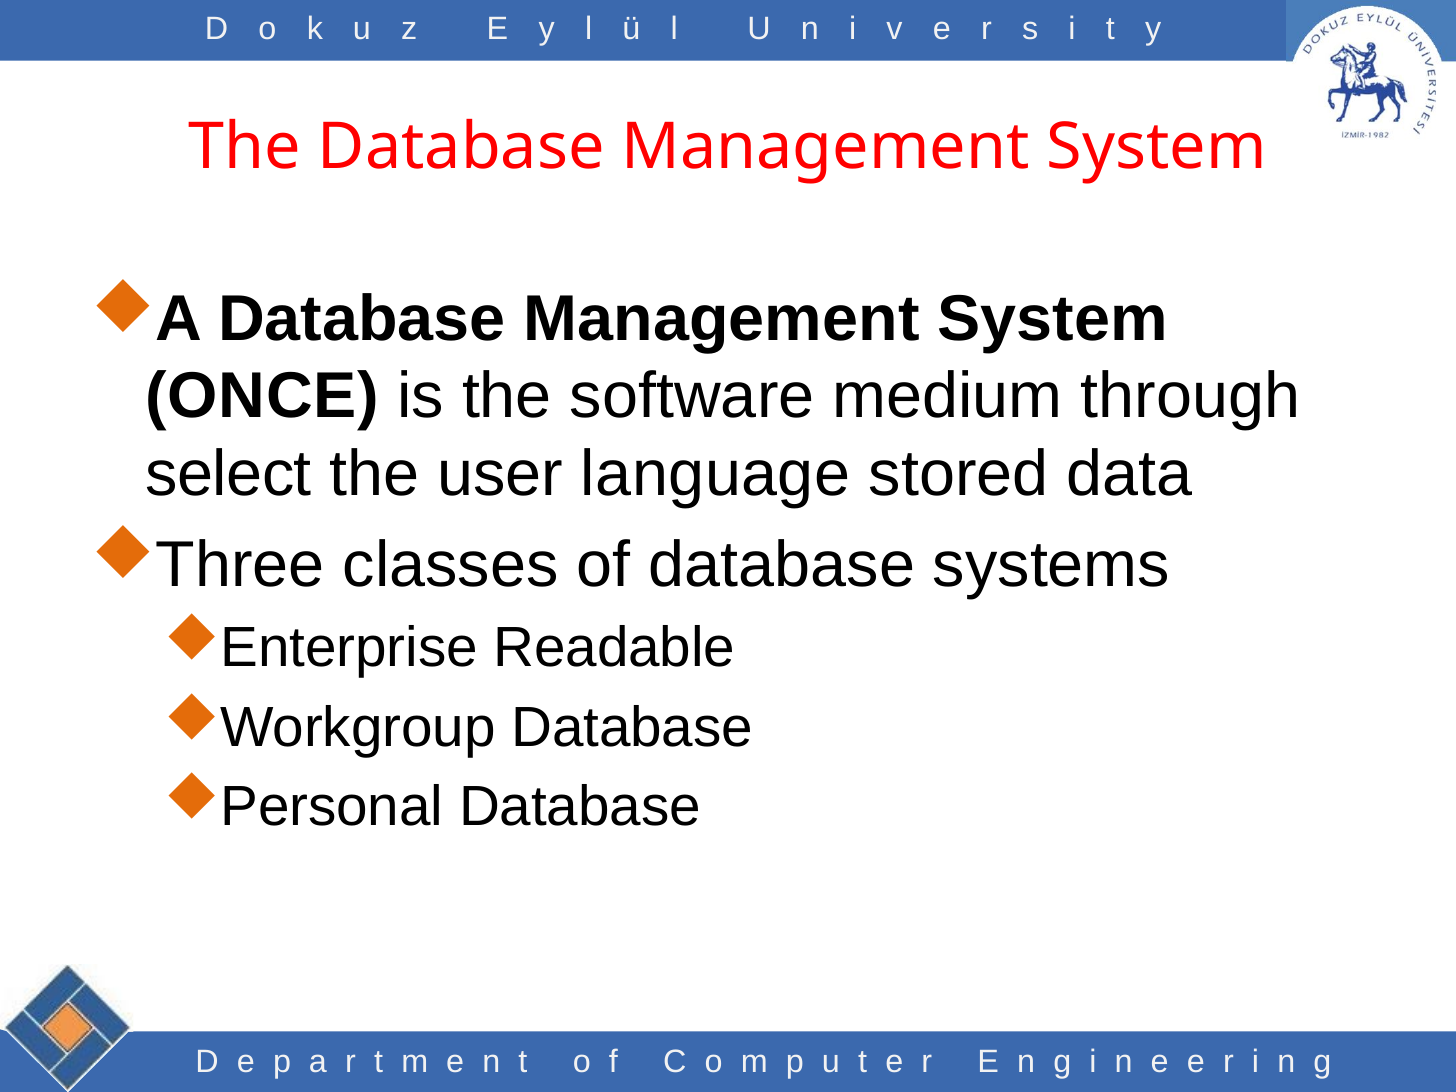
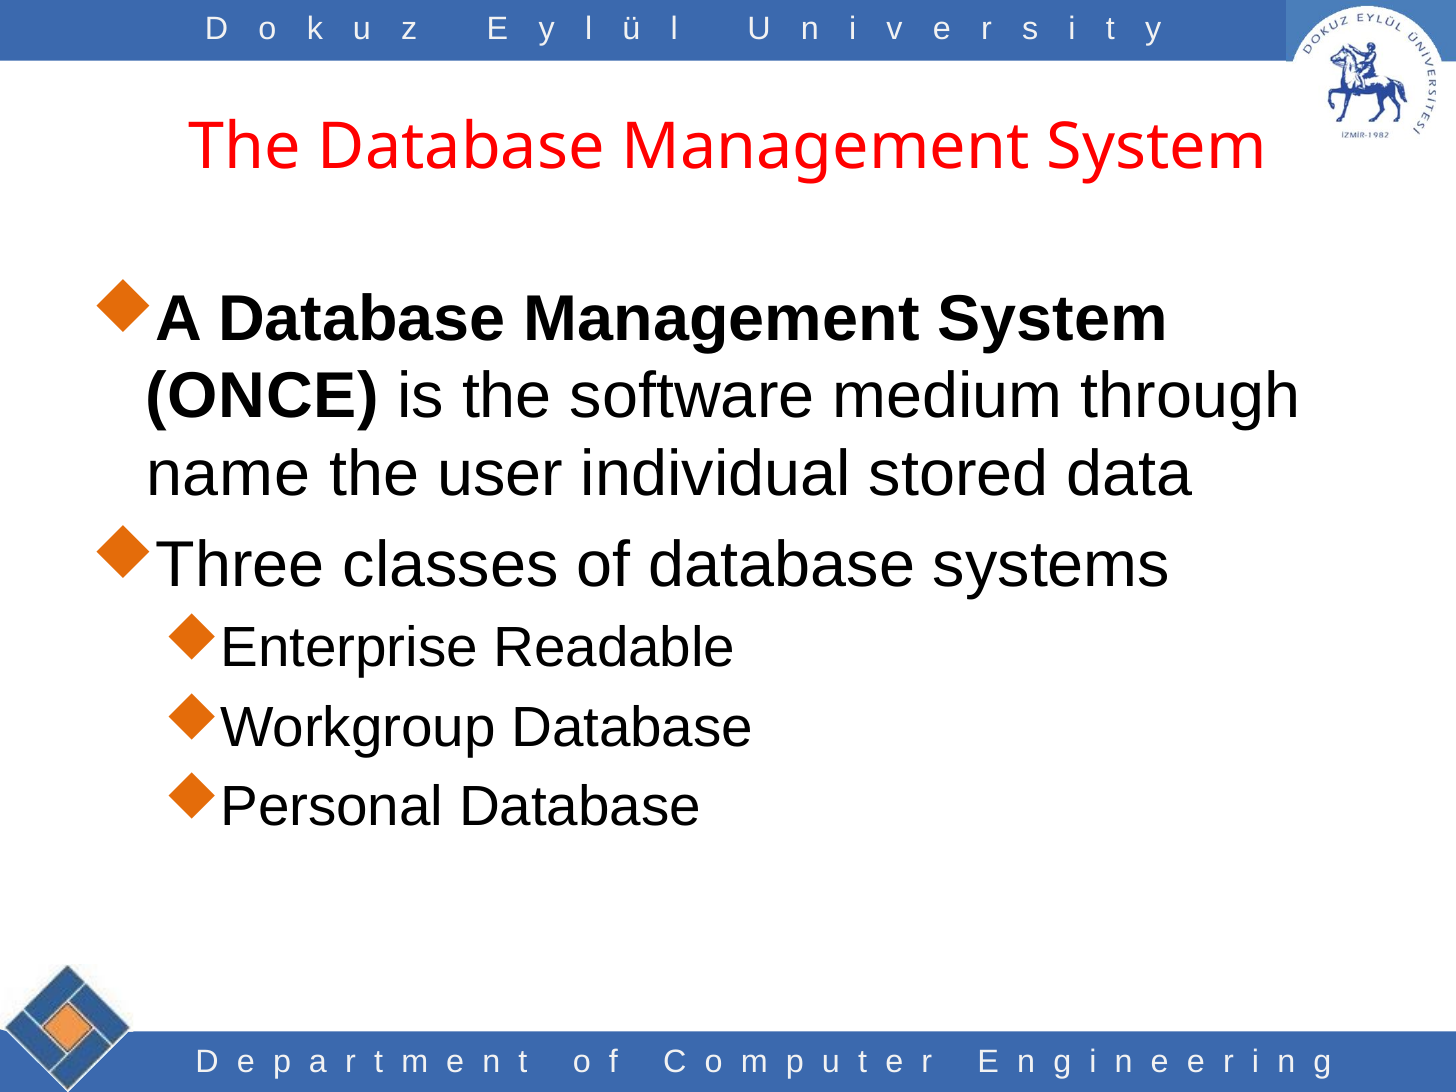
select: select -> name (228, 474)
language: language -> individual (716, 474)
